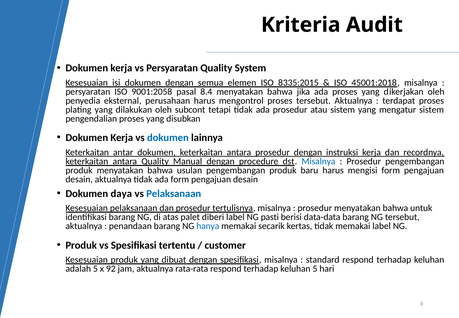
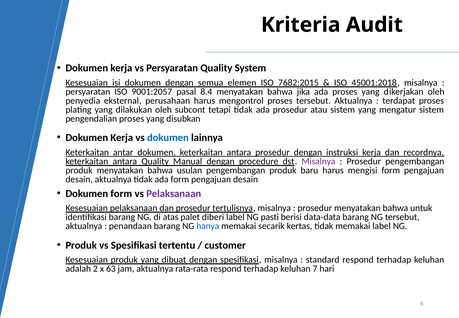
8335:2015: 8335:2015 -> 7682:2015 (298, 83)
9001:2058: 9001:2058 -> 9001:2057 (152, 92)
Misalnya colour: blue -> purple (318, 161)
Dokumen daya: daya -> form (121, 194)
Pelaksanaan colour: blue -> purple (174, 194)
5: 5 -> 2 (95, 269)
92: 92 -> 63 (111, 269)
keluhan 5: 5 -> 7 (315, 269)
